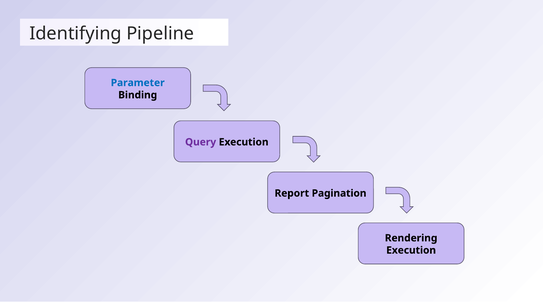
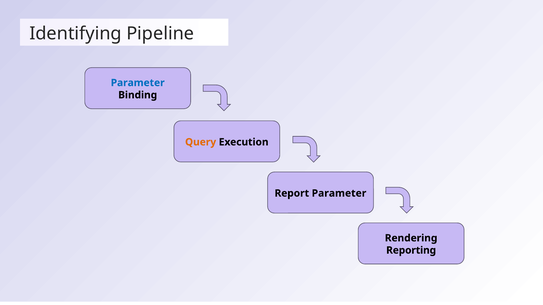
Query colour: purple -> orange (201, 142)
Report Pagination: Pagination -> Parameter (339, 194)
Execution: Execution -> Reporting (411, 251)
